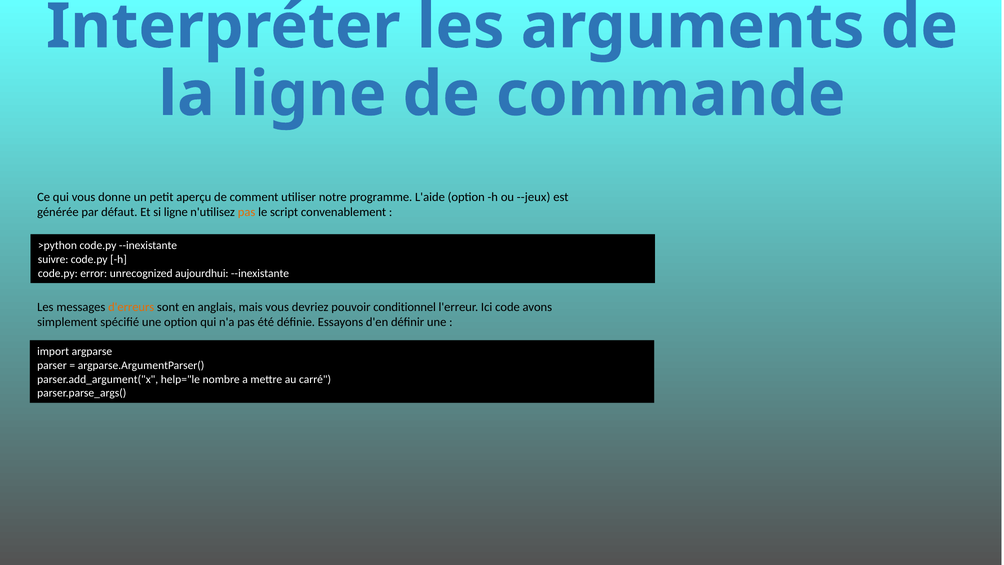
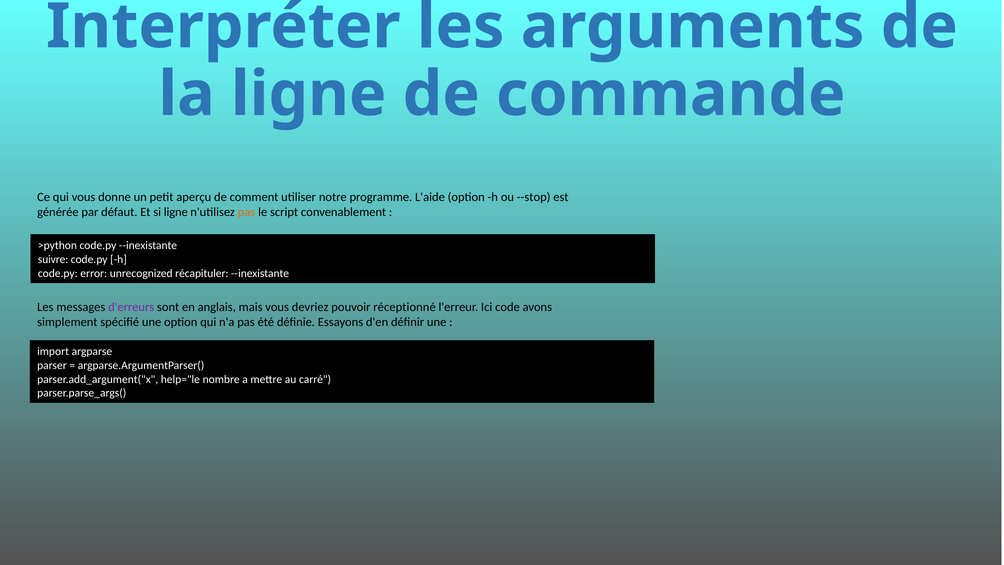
--jeux: --jeux -> --stop (534, 197)
aujourdhui: aujourdhui -> récapituler (202, 273)
d'erreurs colour: orange -> purple (131, 307)
conditionnel: conditionnel -> réceptionné (405, 307)
